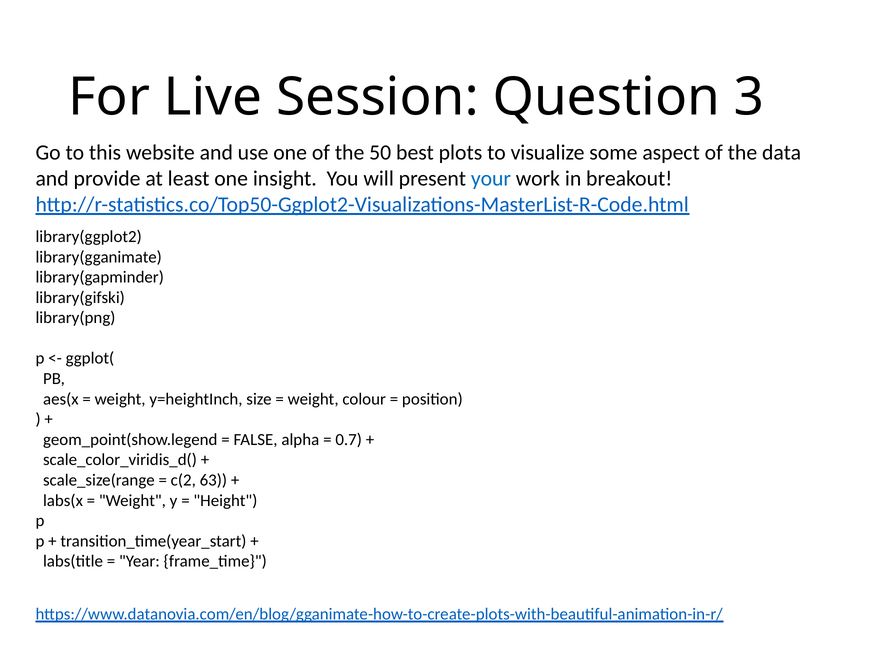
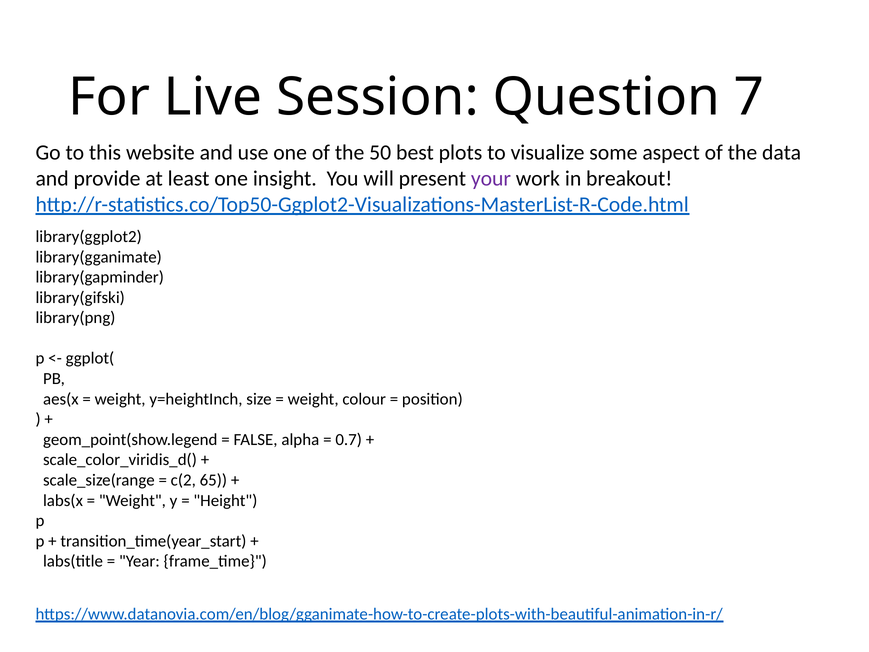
3: 3 -> 7 (749, 97)
your colour: blue -> purple (491, 179)
63: 63 -> 65 (213, 480)
